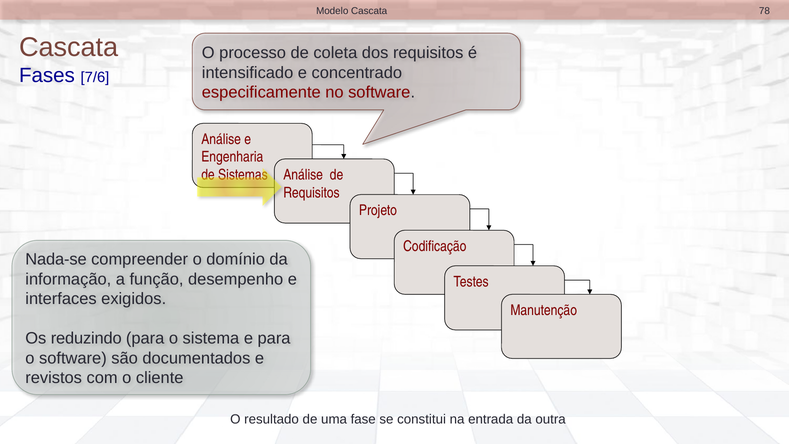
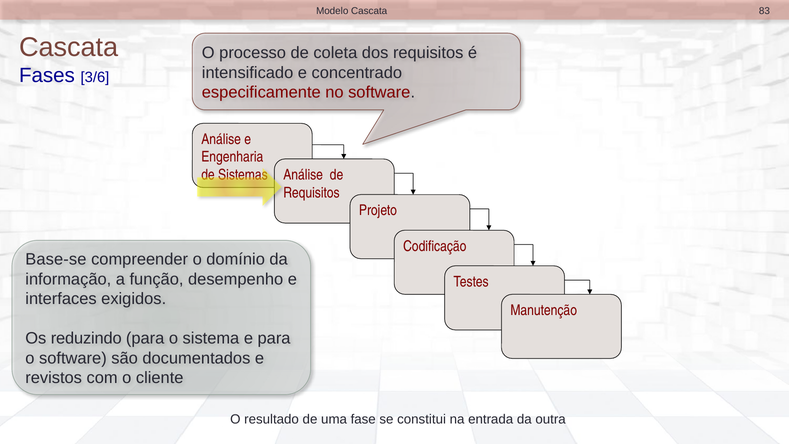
78: 78 -> 83 (764, 11)
7/6: 7/6 -> 3/6 (95, 77)
Nada-se: Nada-se -> Base-se (56, 259)
